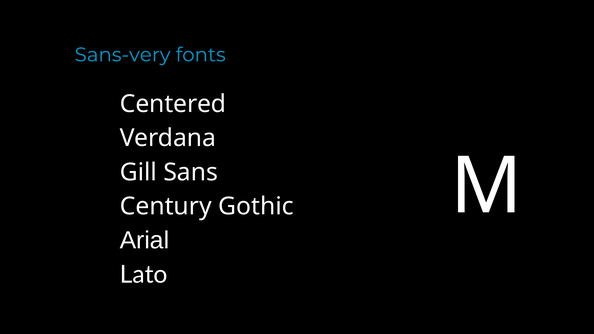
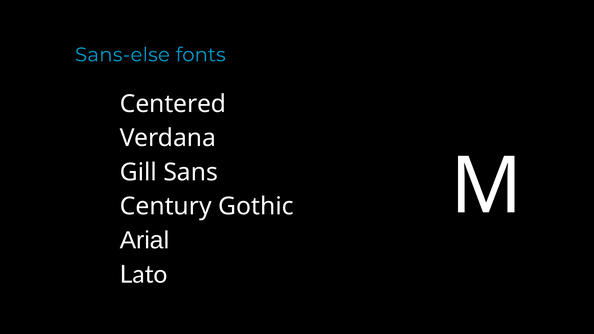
Sans-very: Sans-very -> Sans-else (122, 55)
